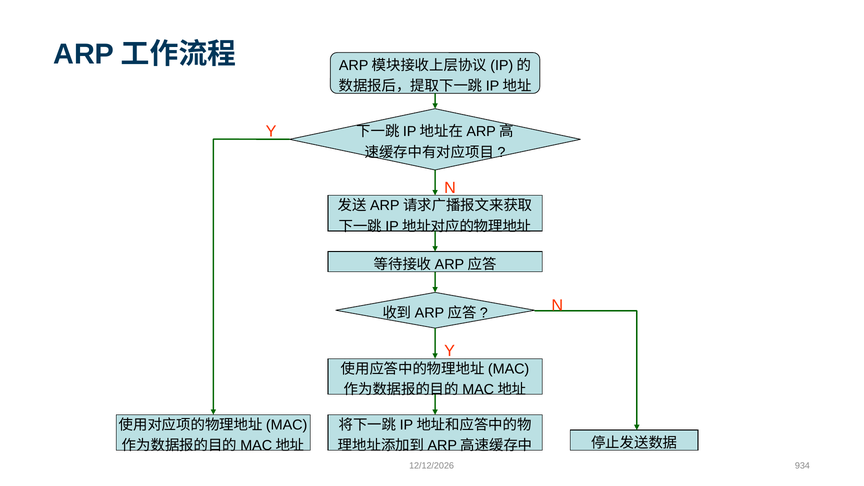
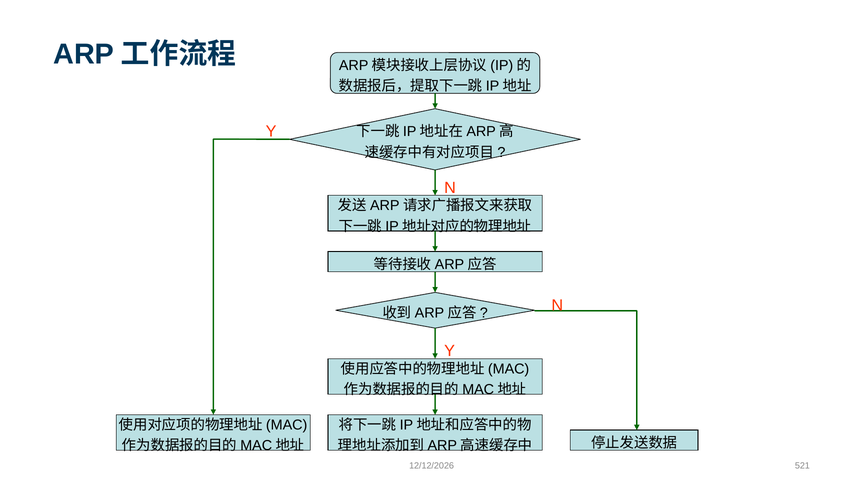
934: 934 -> 521 (802, 466)
